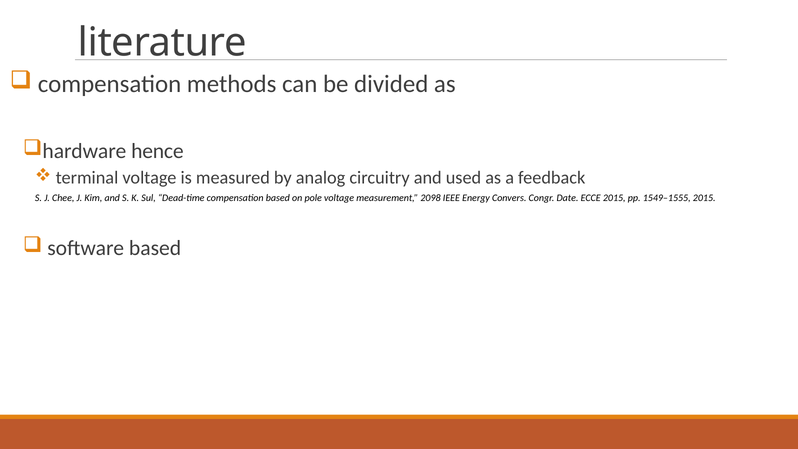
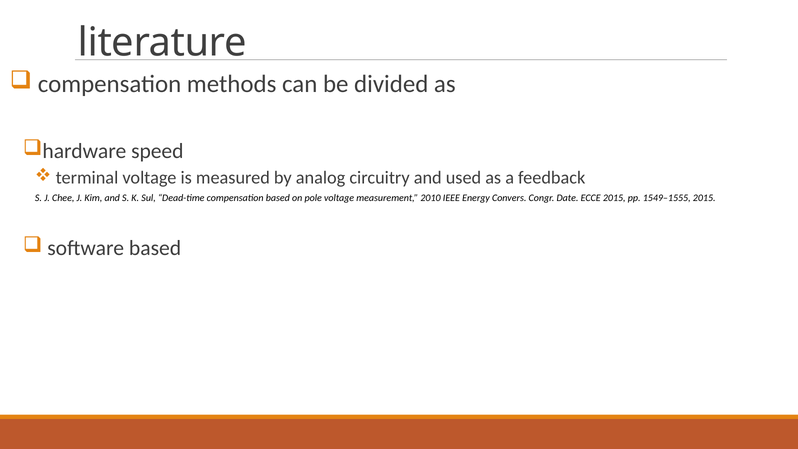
hence: hence -> speed (157, 151)
2098: 2098 -> 2010 (431, 198)
